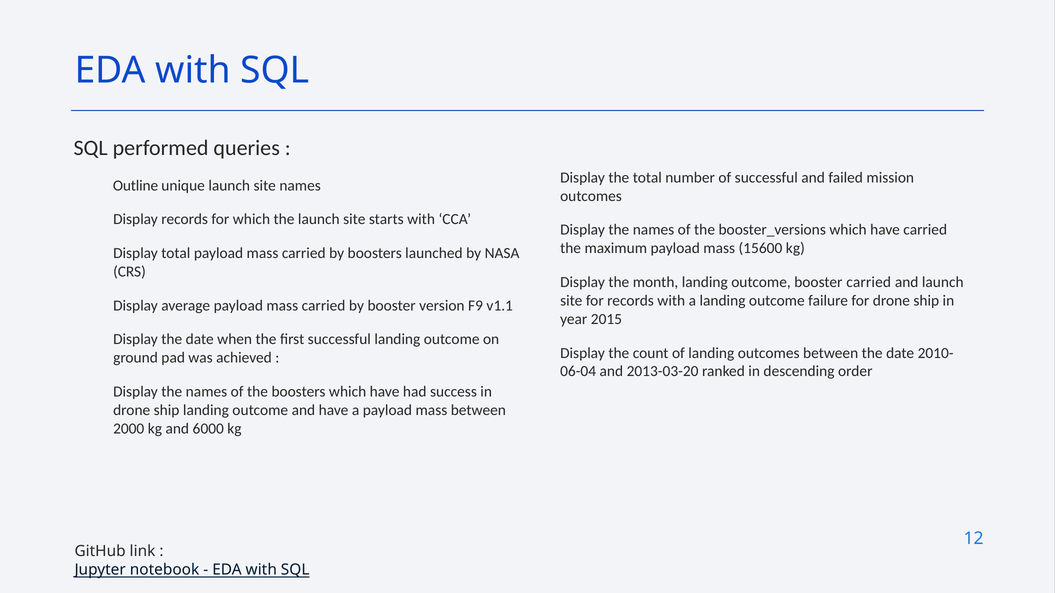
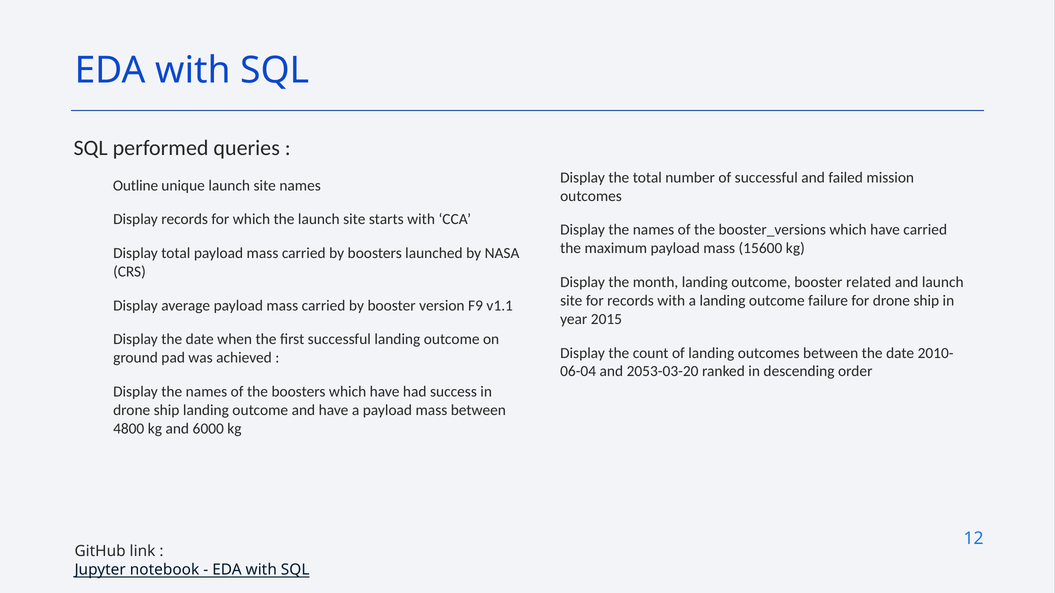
booster carried: carried -> related (869, 282)
2013-03-20: 2013-03-20 -> 2053-03-20 (663, 372)
2000: 2000 -> 4800 (129, 429)
